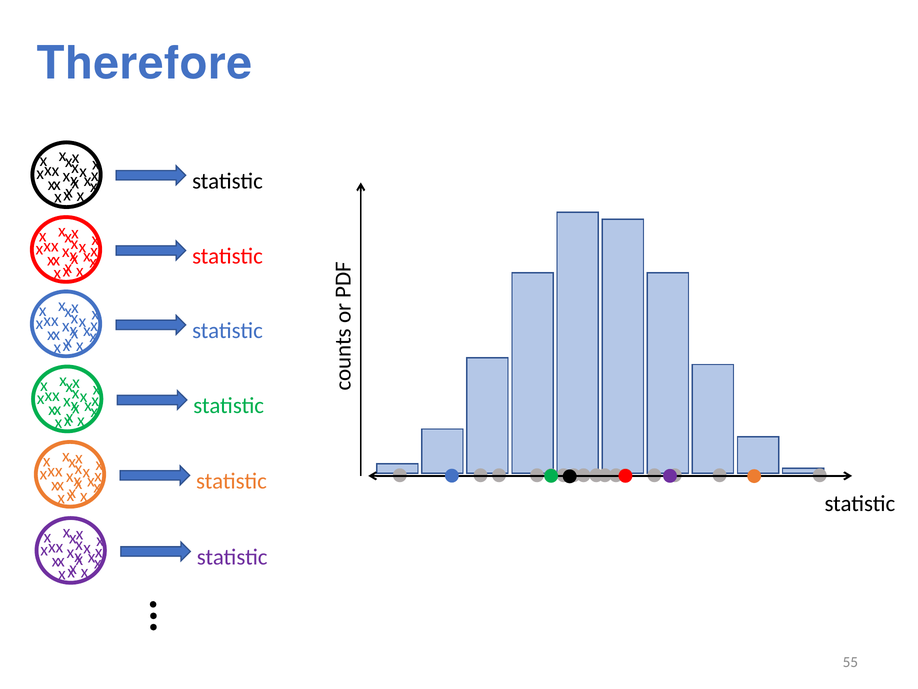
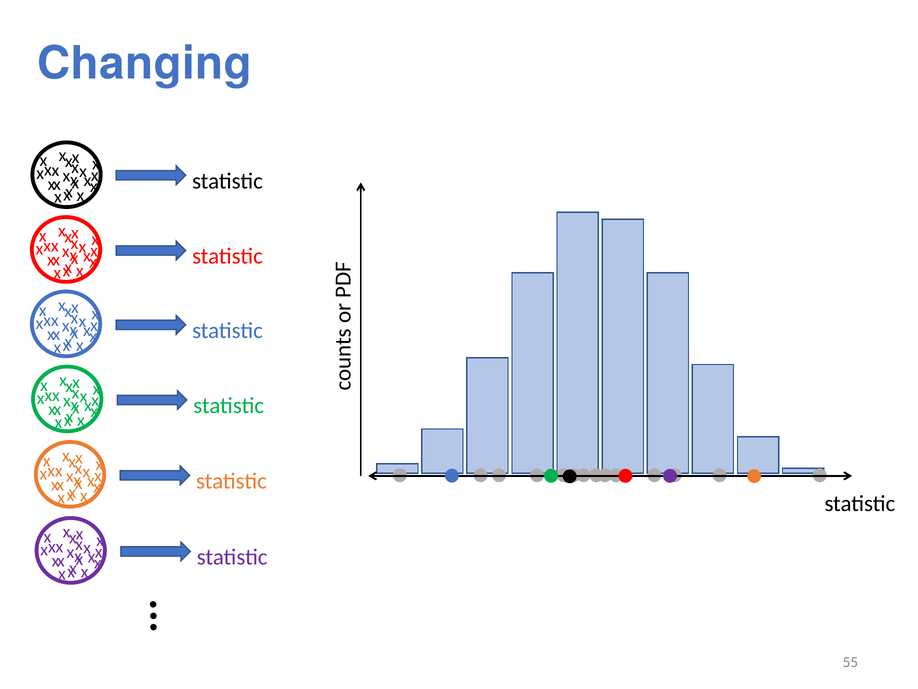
Therefore: Therefore -> Changing (145, 64)
